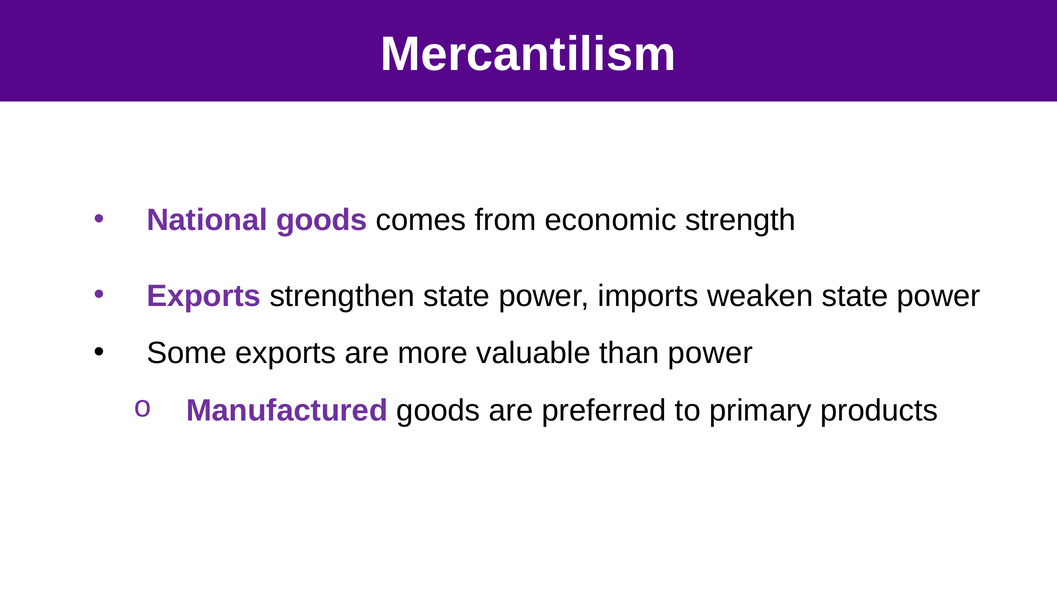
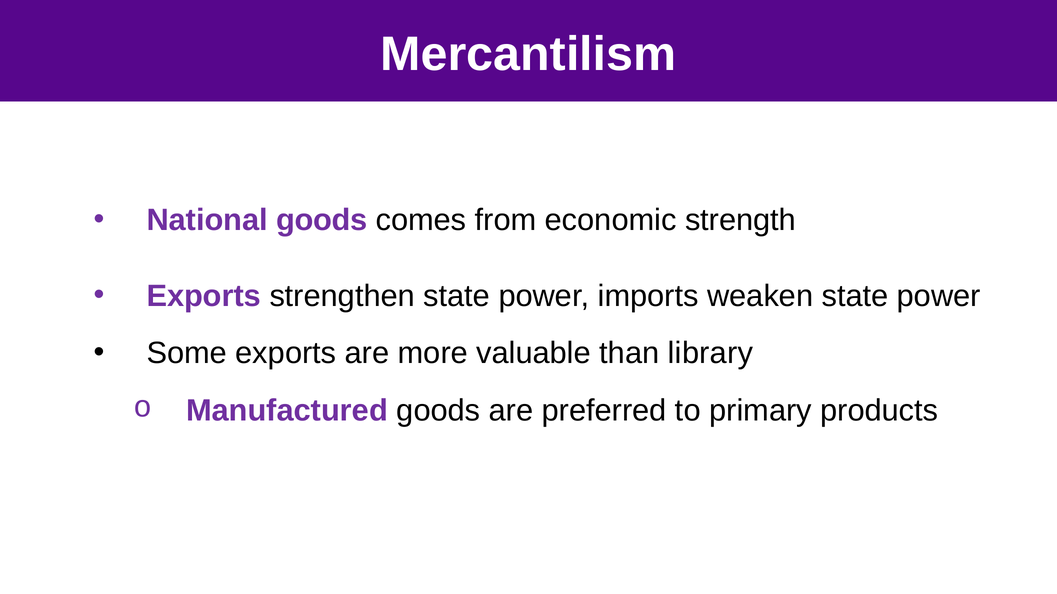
than power: power -> library (711, 354)
